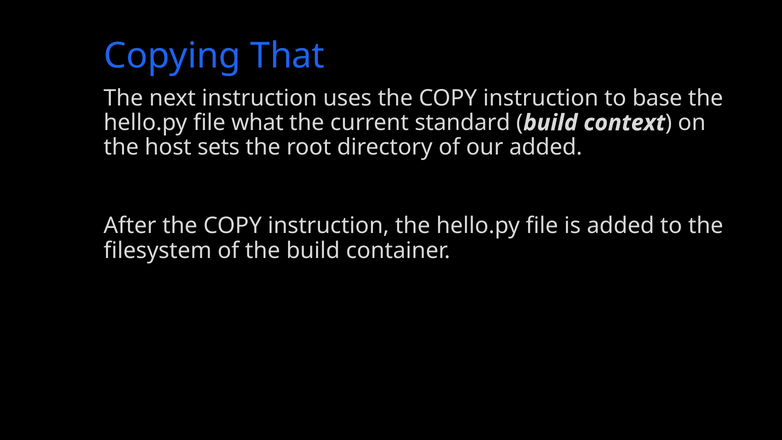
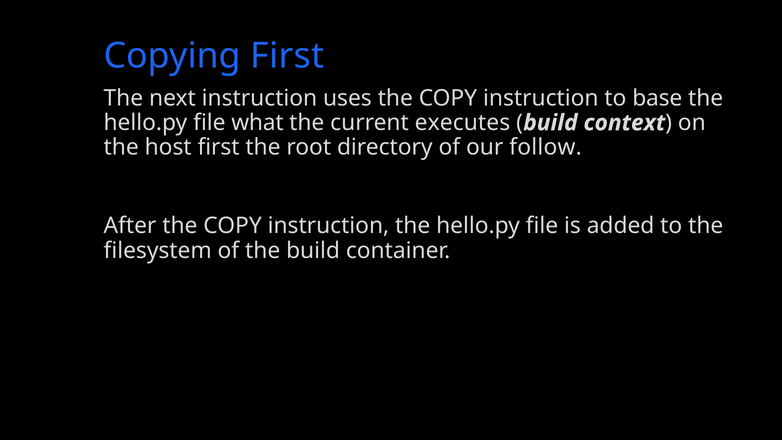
Copying That: That -> First (287, 56)
standard: standard -> executes (462, 123)
host sets: sets -> first (219, 147)
our added: added -> follow (546, 147)
